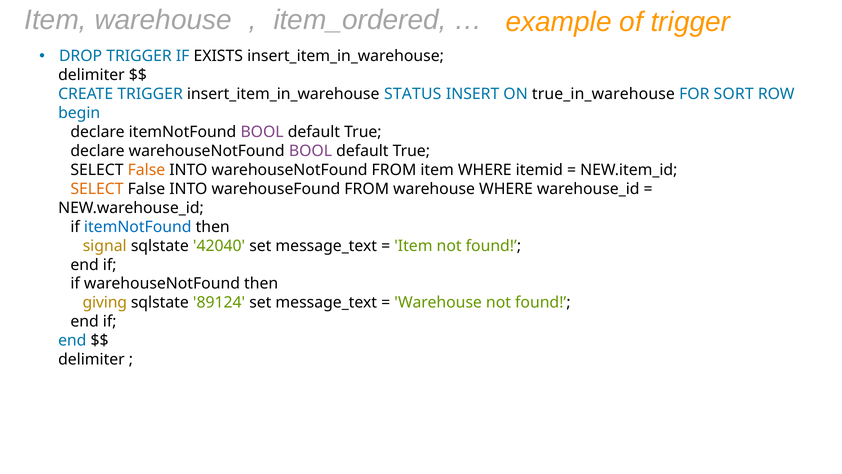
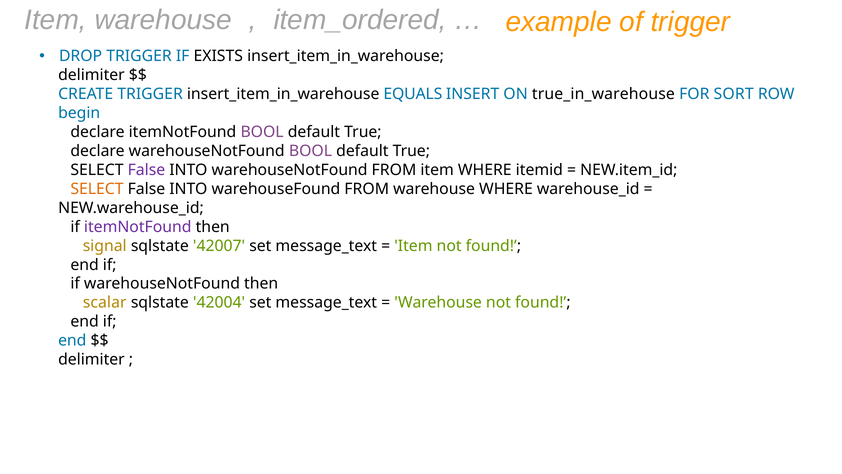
STATUS: STATUS -> EQUALS (413, 94)
False colour: orange -> purple (146, 170)
itemNotFound colour: blue -> purple (138, 227)
42040: 42040 -> 42007 (219, 246)
giving: giving -> scalar (105, 302)
89124: 89124 -> 42004 (219, 302)
